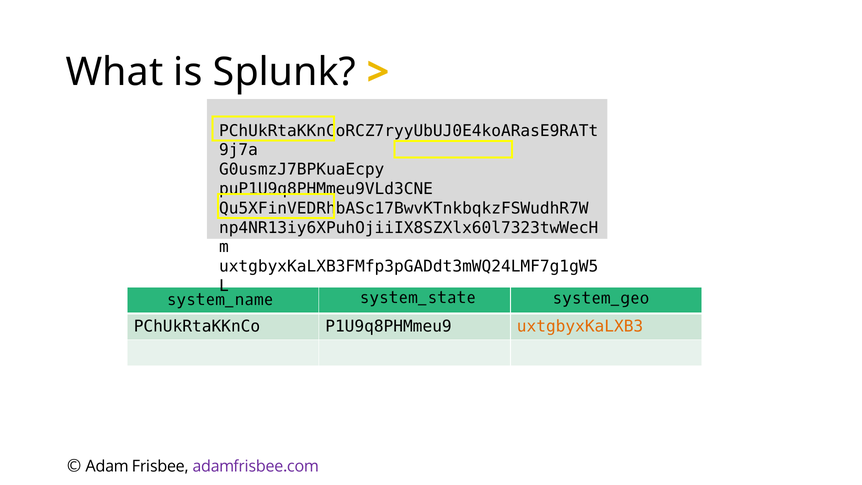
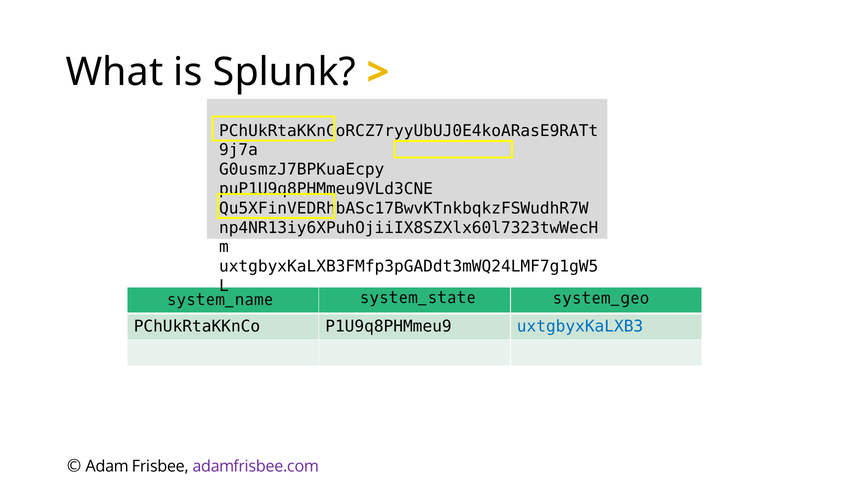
uxtgbyxKaLXB3 colour: orange -> blue (580, 326)
